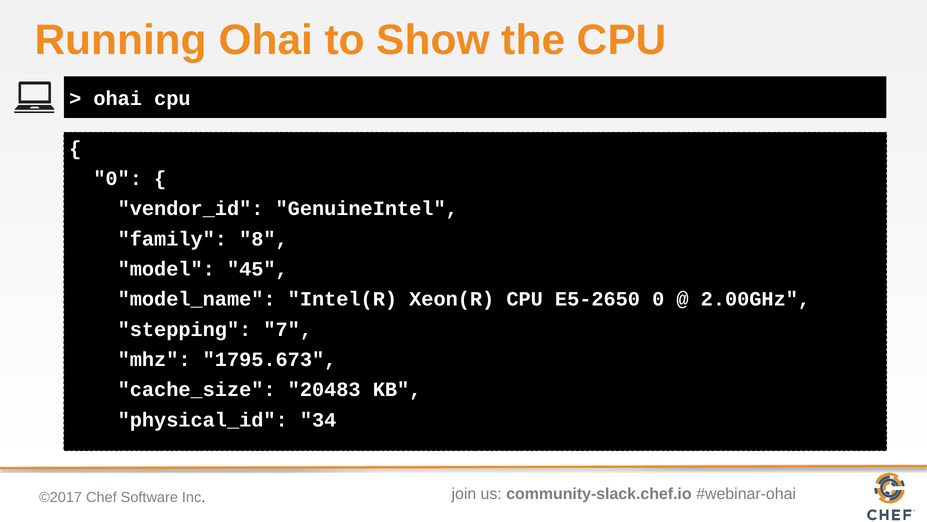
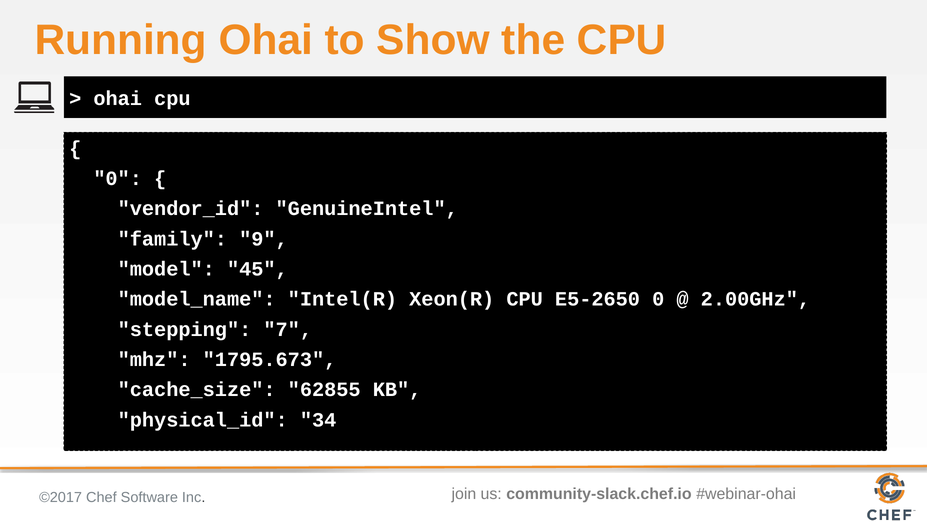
8: 8 -> 9 (263, 239)
20483: 20483 -> 62855 (324, 389)
